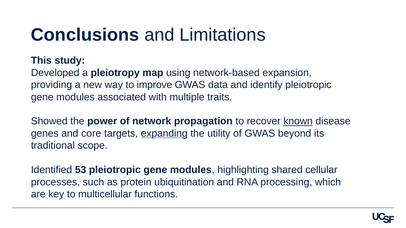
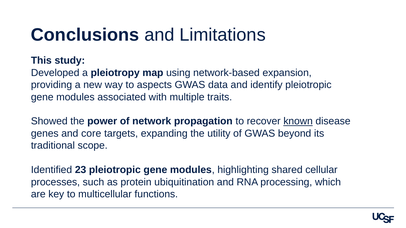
improve: improve -> aspects (154, 85)
expanding underline: present -> none (164, 134)
53: 53 -> 23 (81, 170)
